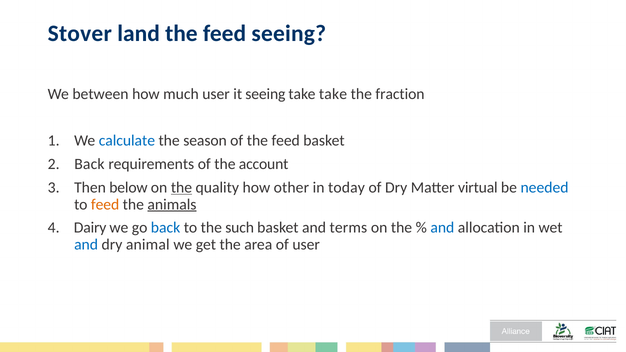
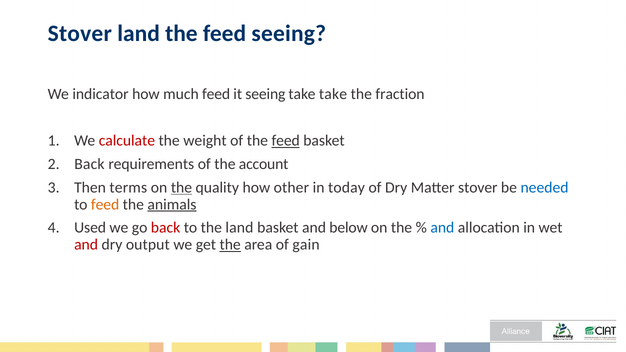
between: between -> indicator (101, 94)
much user: user -> feed (216, 94)
calculate colour: blue -> red (127, 141)
season: season -> weight (205, 141)
feed underline: none -> present (286, 141)
below: below -> terms (128, 188)
Matter virtual: virtual -> stover (478, 188)
Dairy: Dairy -> Used (90, 228)
back colour: blue -> red (166, 228)
the such: such -> land (239, 228)
terms: terms -> below (349, 228)
and colour: blue -> red (86, 245)
animal: animal -> output (148, 245)
the underline: none -> present (230, 245)
of user: user -> gain (306, 245)
